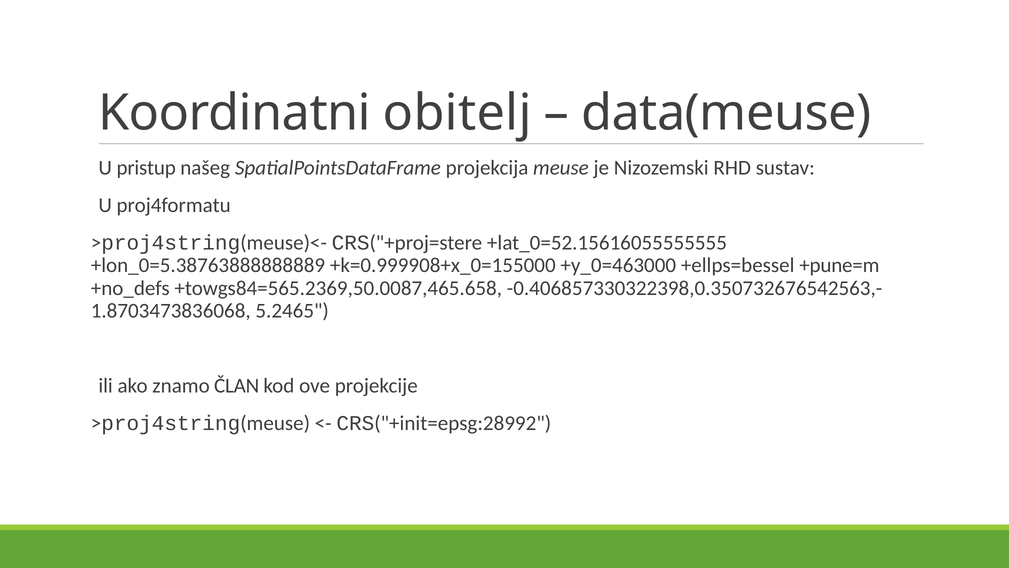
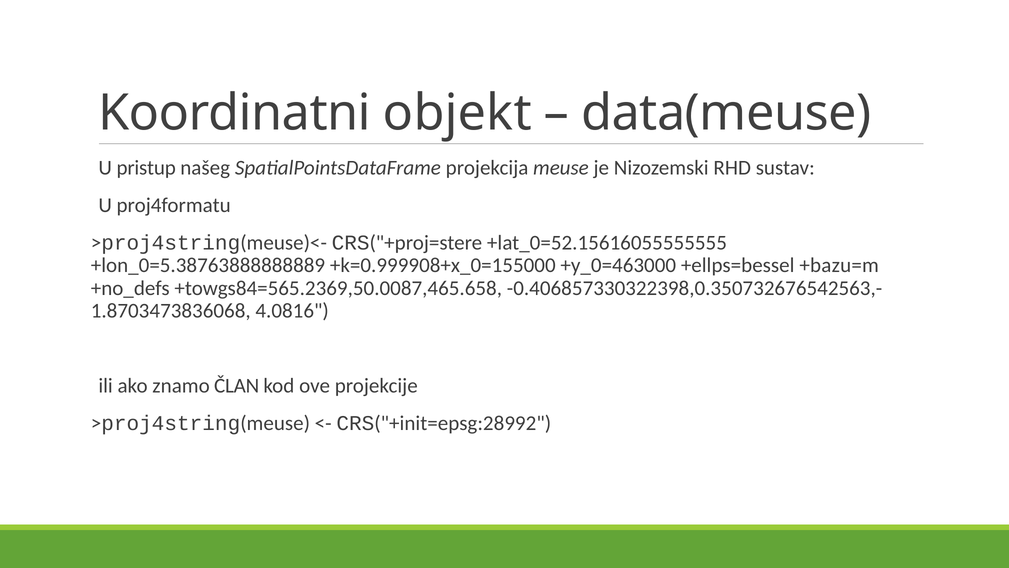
obitelj: obitelj -> objekt (457, 113)
+pune=m: +pune=m -> +bazu=m (839, 265)
5.2465: 5.2465 -> 4.0816 (292, 311)
